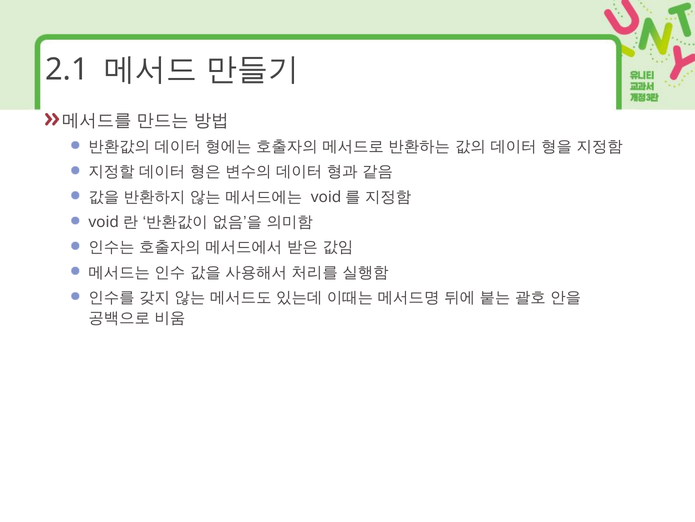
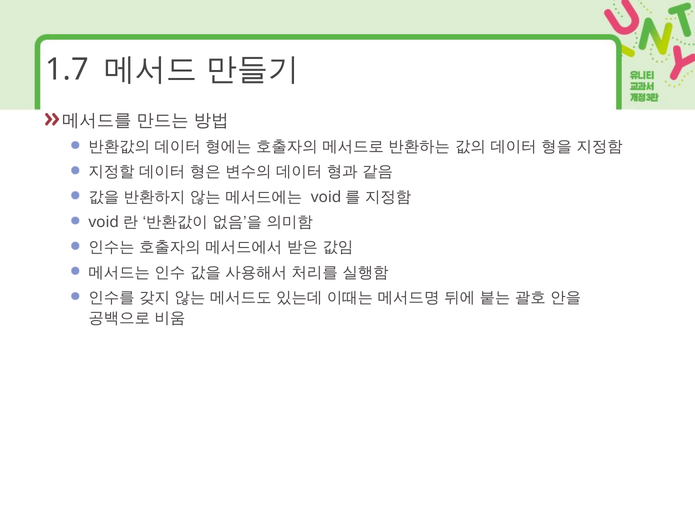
2.1: 2.1 -> 1.7 (67, 70)
